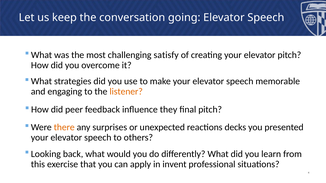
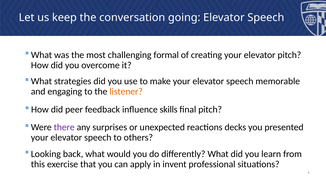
satisfy: satisfy -> formal (166, 55)
they: they -> skills (169, 110)
there colour: orange -> purple (64, 128)
